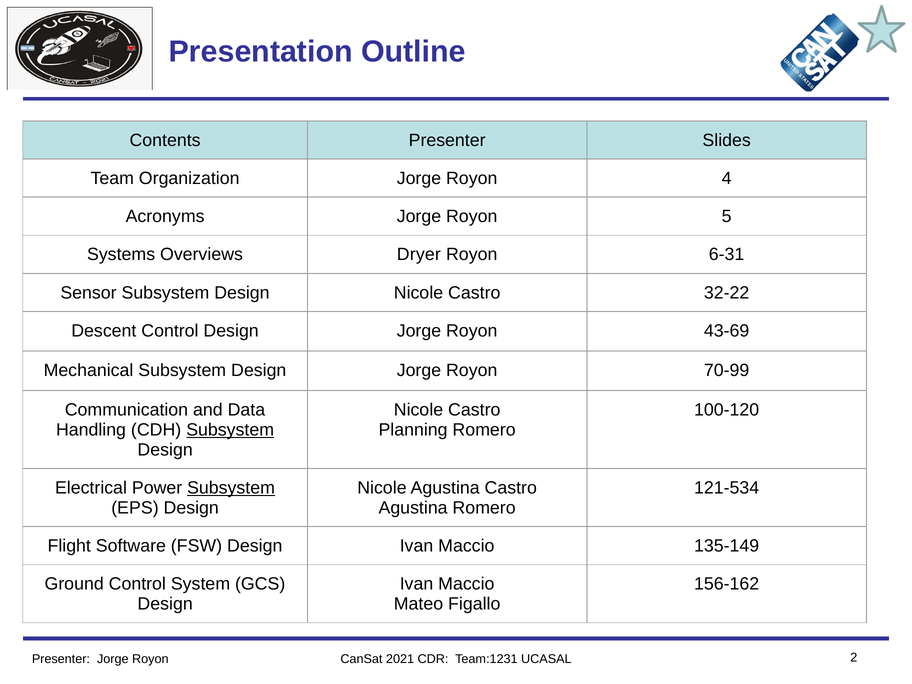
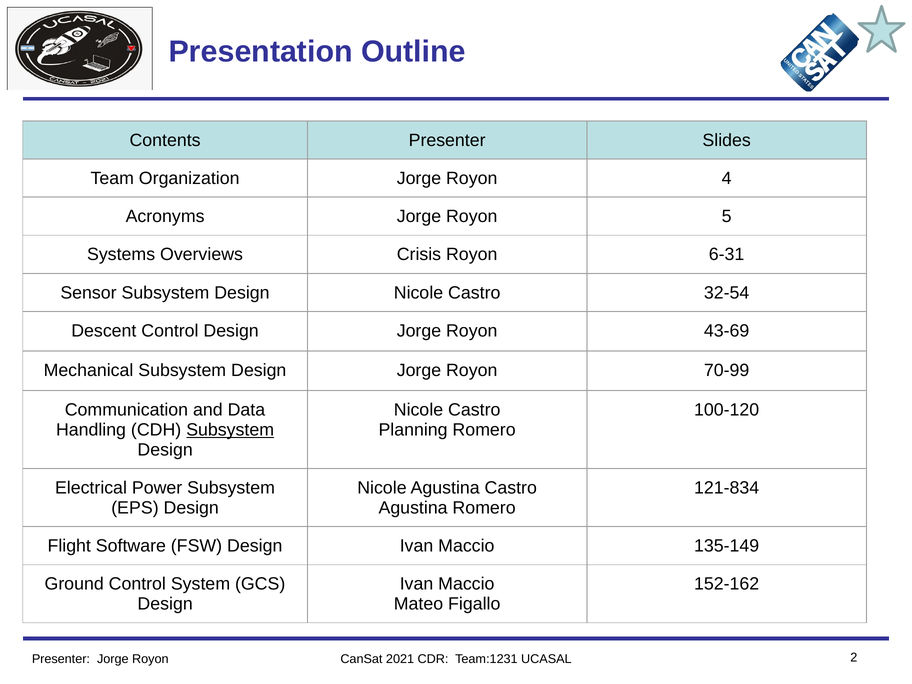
Dryer: Dryer -> Crisis (419, 255)
32-22: 32-22 -> 32-54 (727, 293)
Subsystem underline: present -> none (231, 488)
121-534: 121-534 -> 121-834 (727, 488)
156-162: 156-162 -> 152-162 (727, 584)
